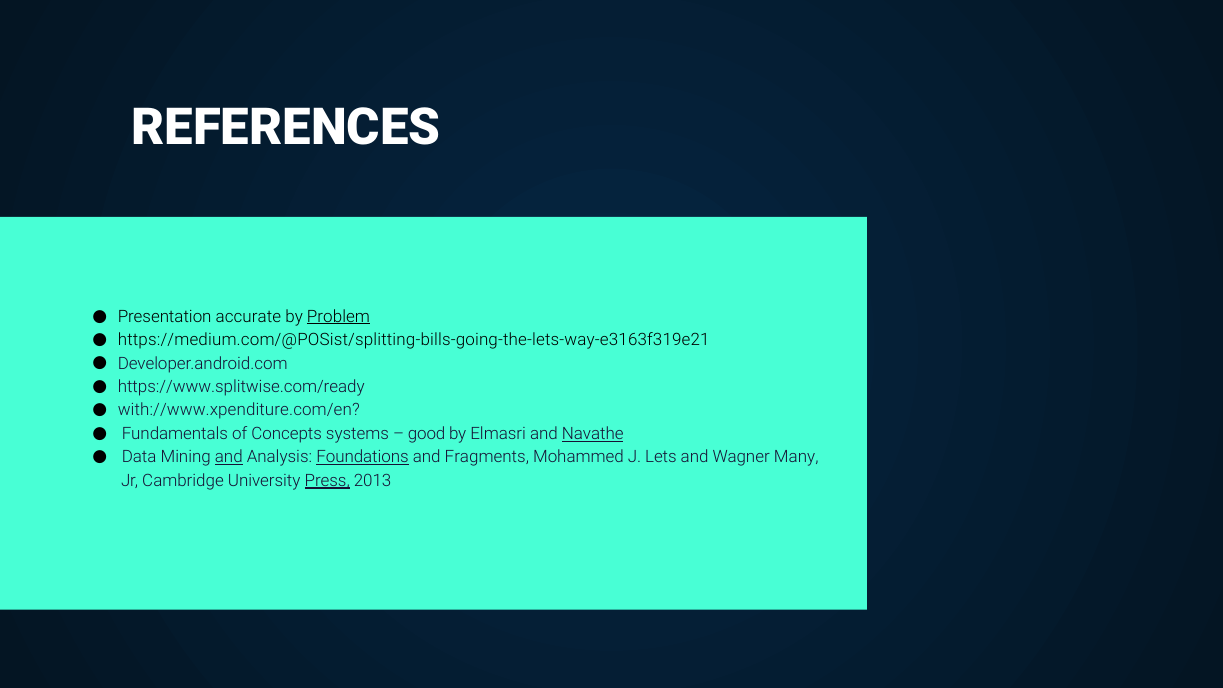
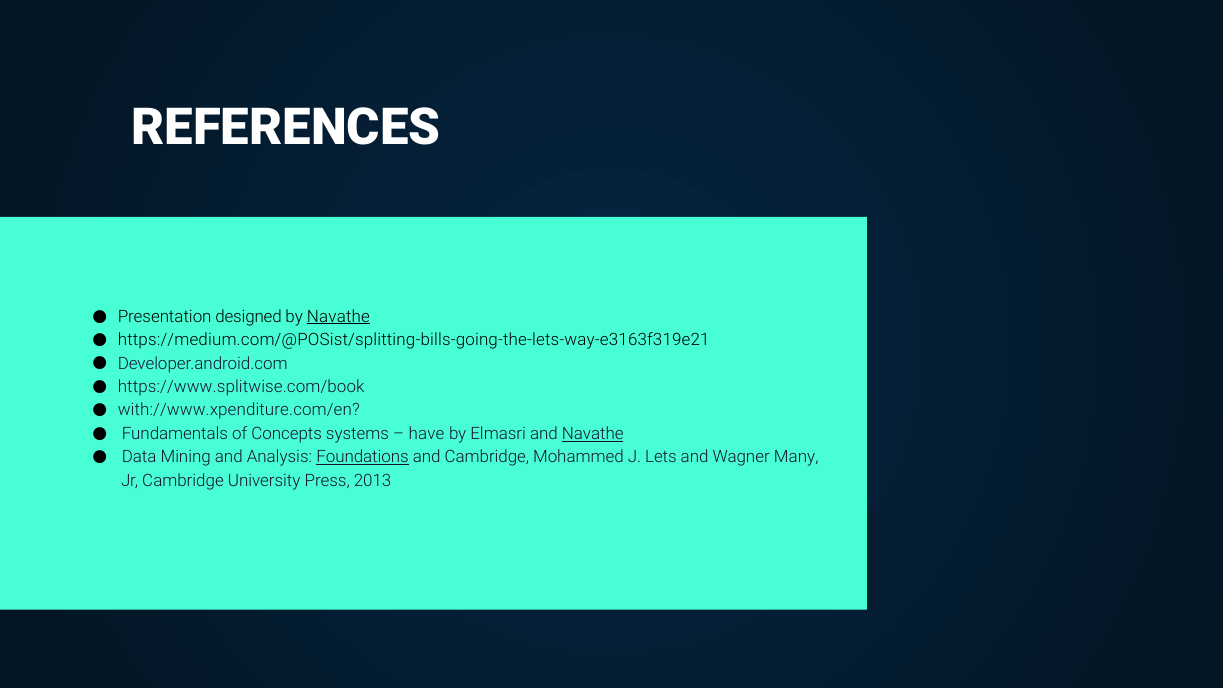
accurate: accurate -> designed (249, 317)
by Problem: Problem -> Navathe (338, 317)
https://www.splitwise.com/ready: https://www.splitwise.com/ready -> https://www.splitwise.com/book (241, 387)
good: good -> have (426, 434)
and underline: present -> none (229, 457)
and Fragments: Fragments -> Cambridge (487, 457)
Press underline: present -> none (327, 481)
